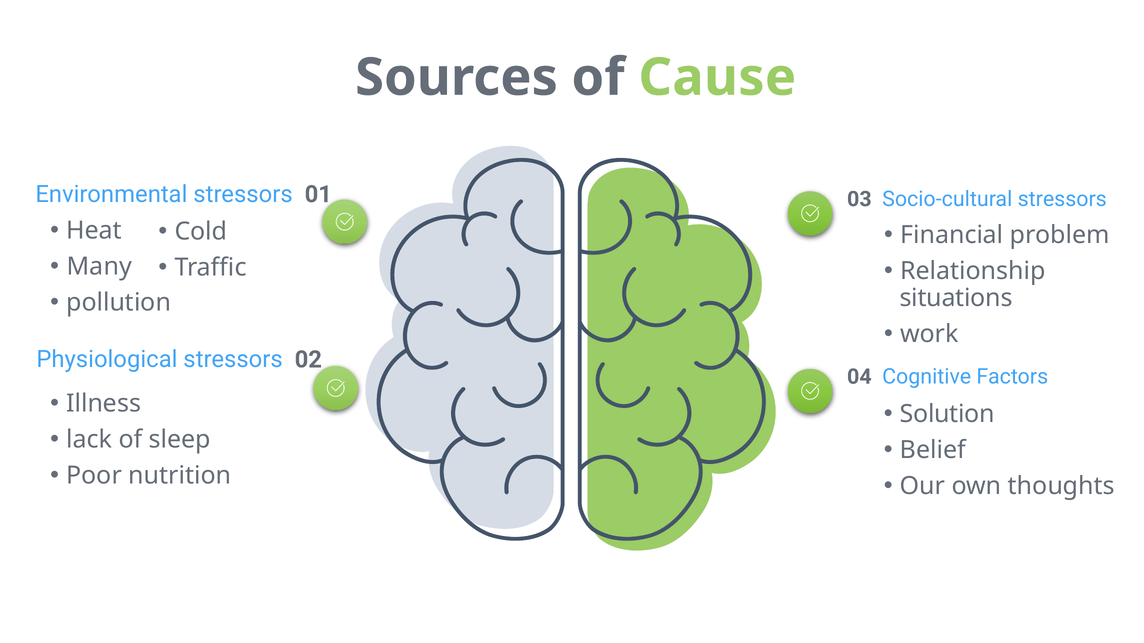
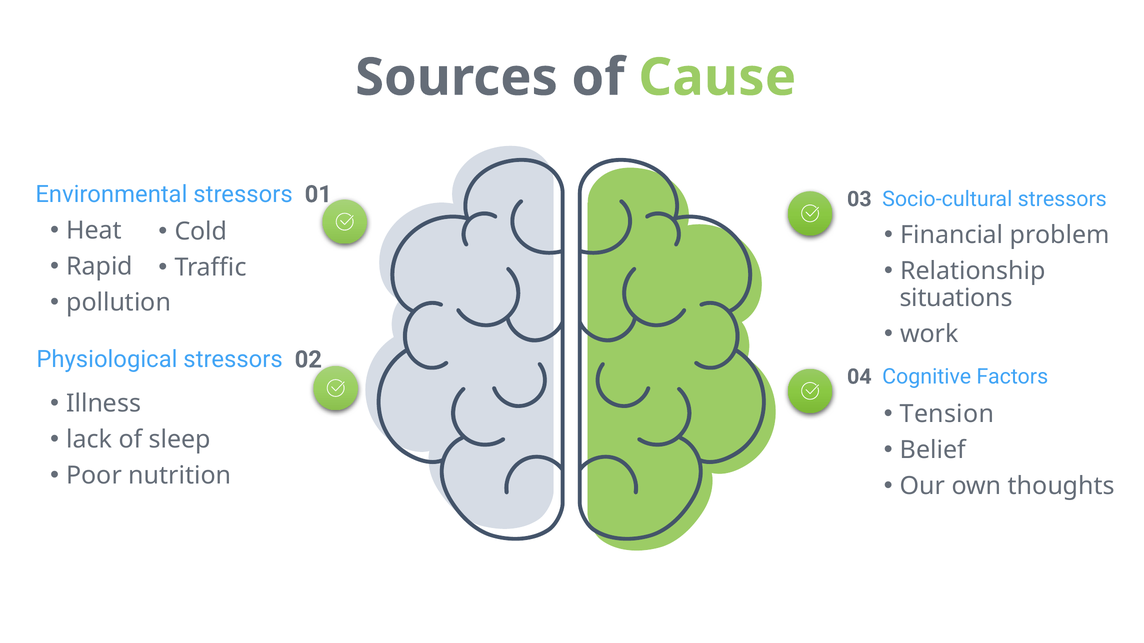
Many: Many -> Rapid (100, 267)
Solution: Solution -> Tension (947, 414)
